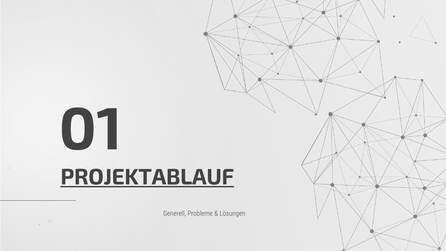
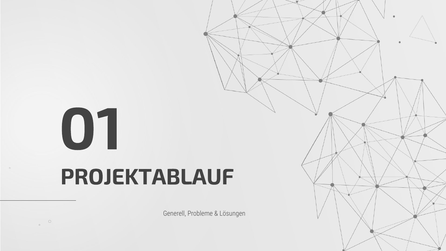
PROJEKTABLAUF underline: present -> none (147, 177)
